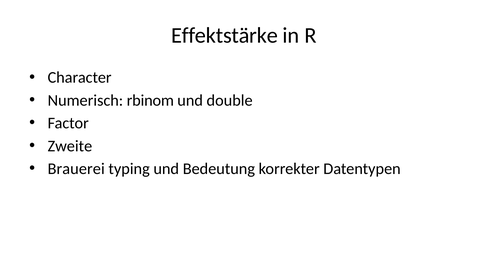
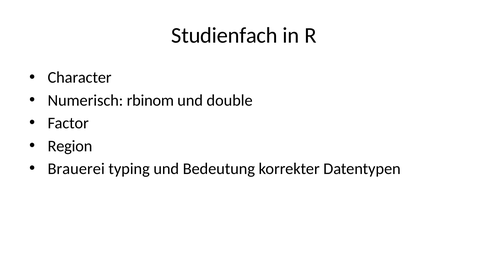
Effektstärke: Effektstärke -> Studienfach (224, 35)
Zweite: Zweite -> Region (70, 146)
